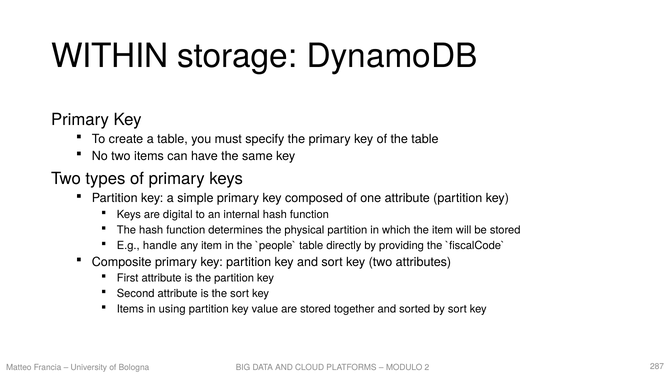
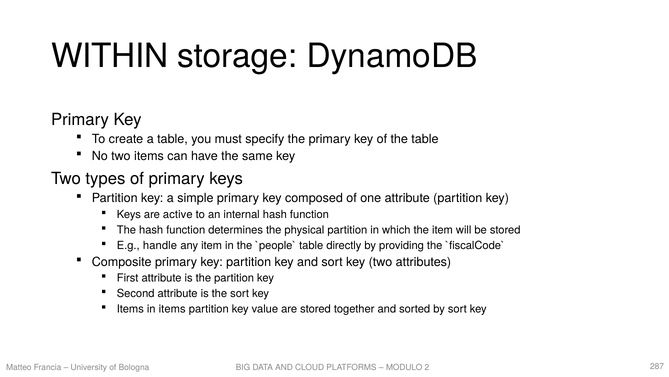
digital: digital -> active (178, 214)
in using: using -> items (172, 309)
